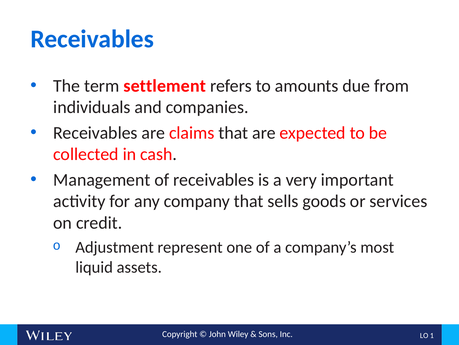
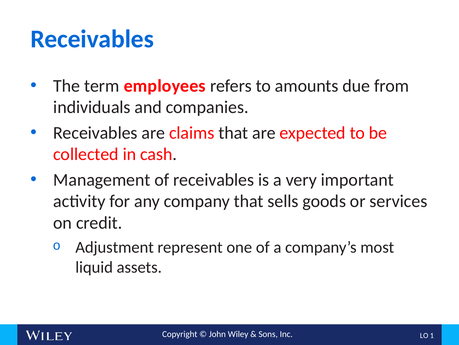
settlement: settlement -> employees (165, 86)
